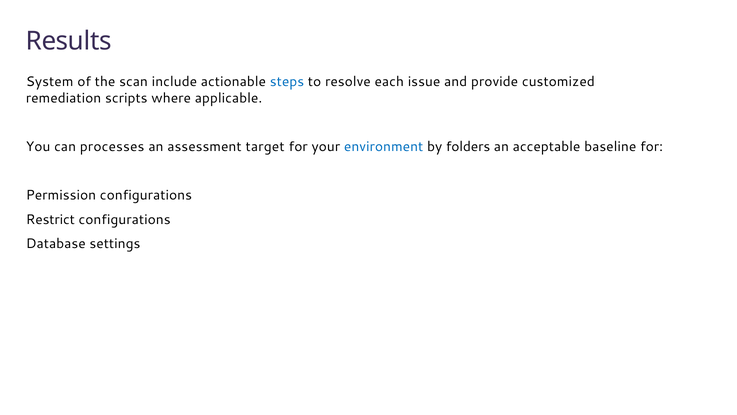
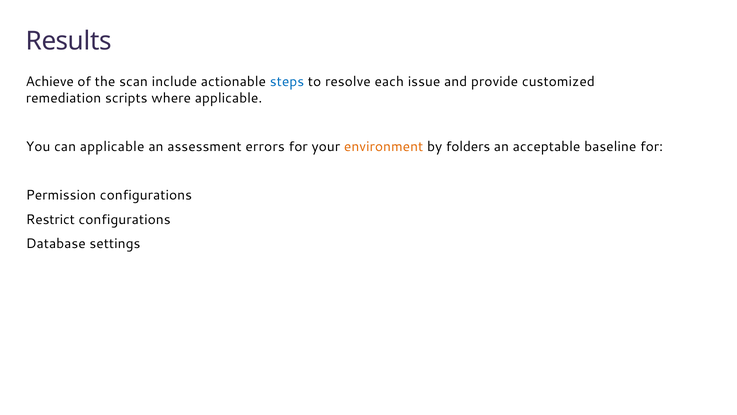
System: System -> Achieve (50, 81)
can processes: processes -> applicable (112, 147)
target: target -> errors (265, 147)
environment colour: blue -> orange (384, 147)
